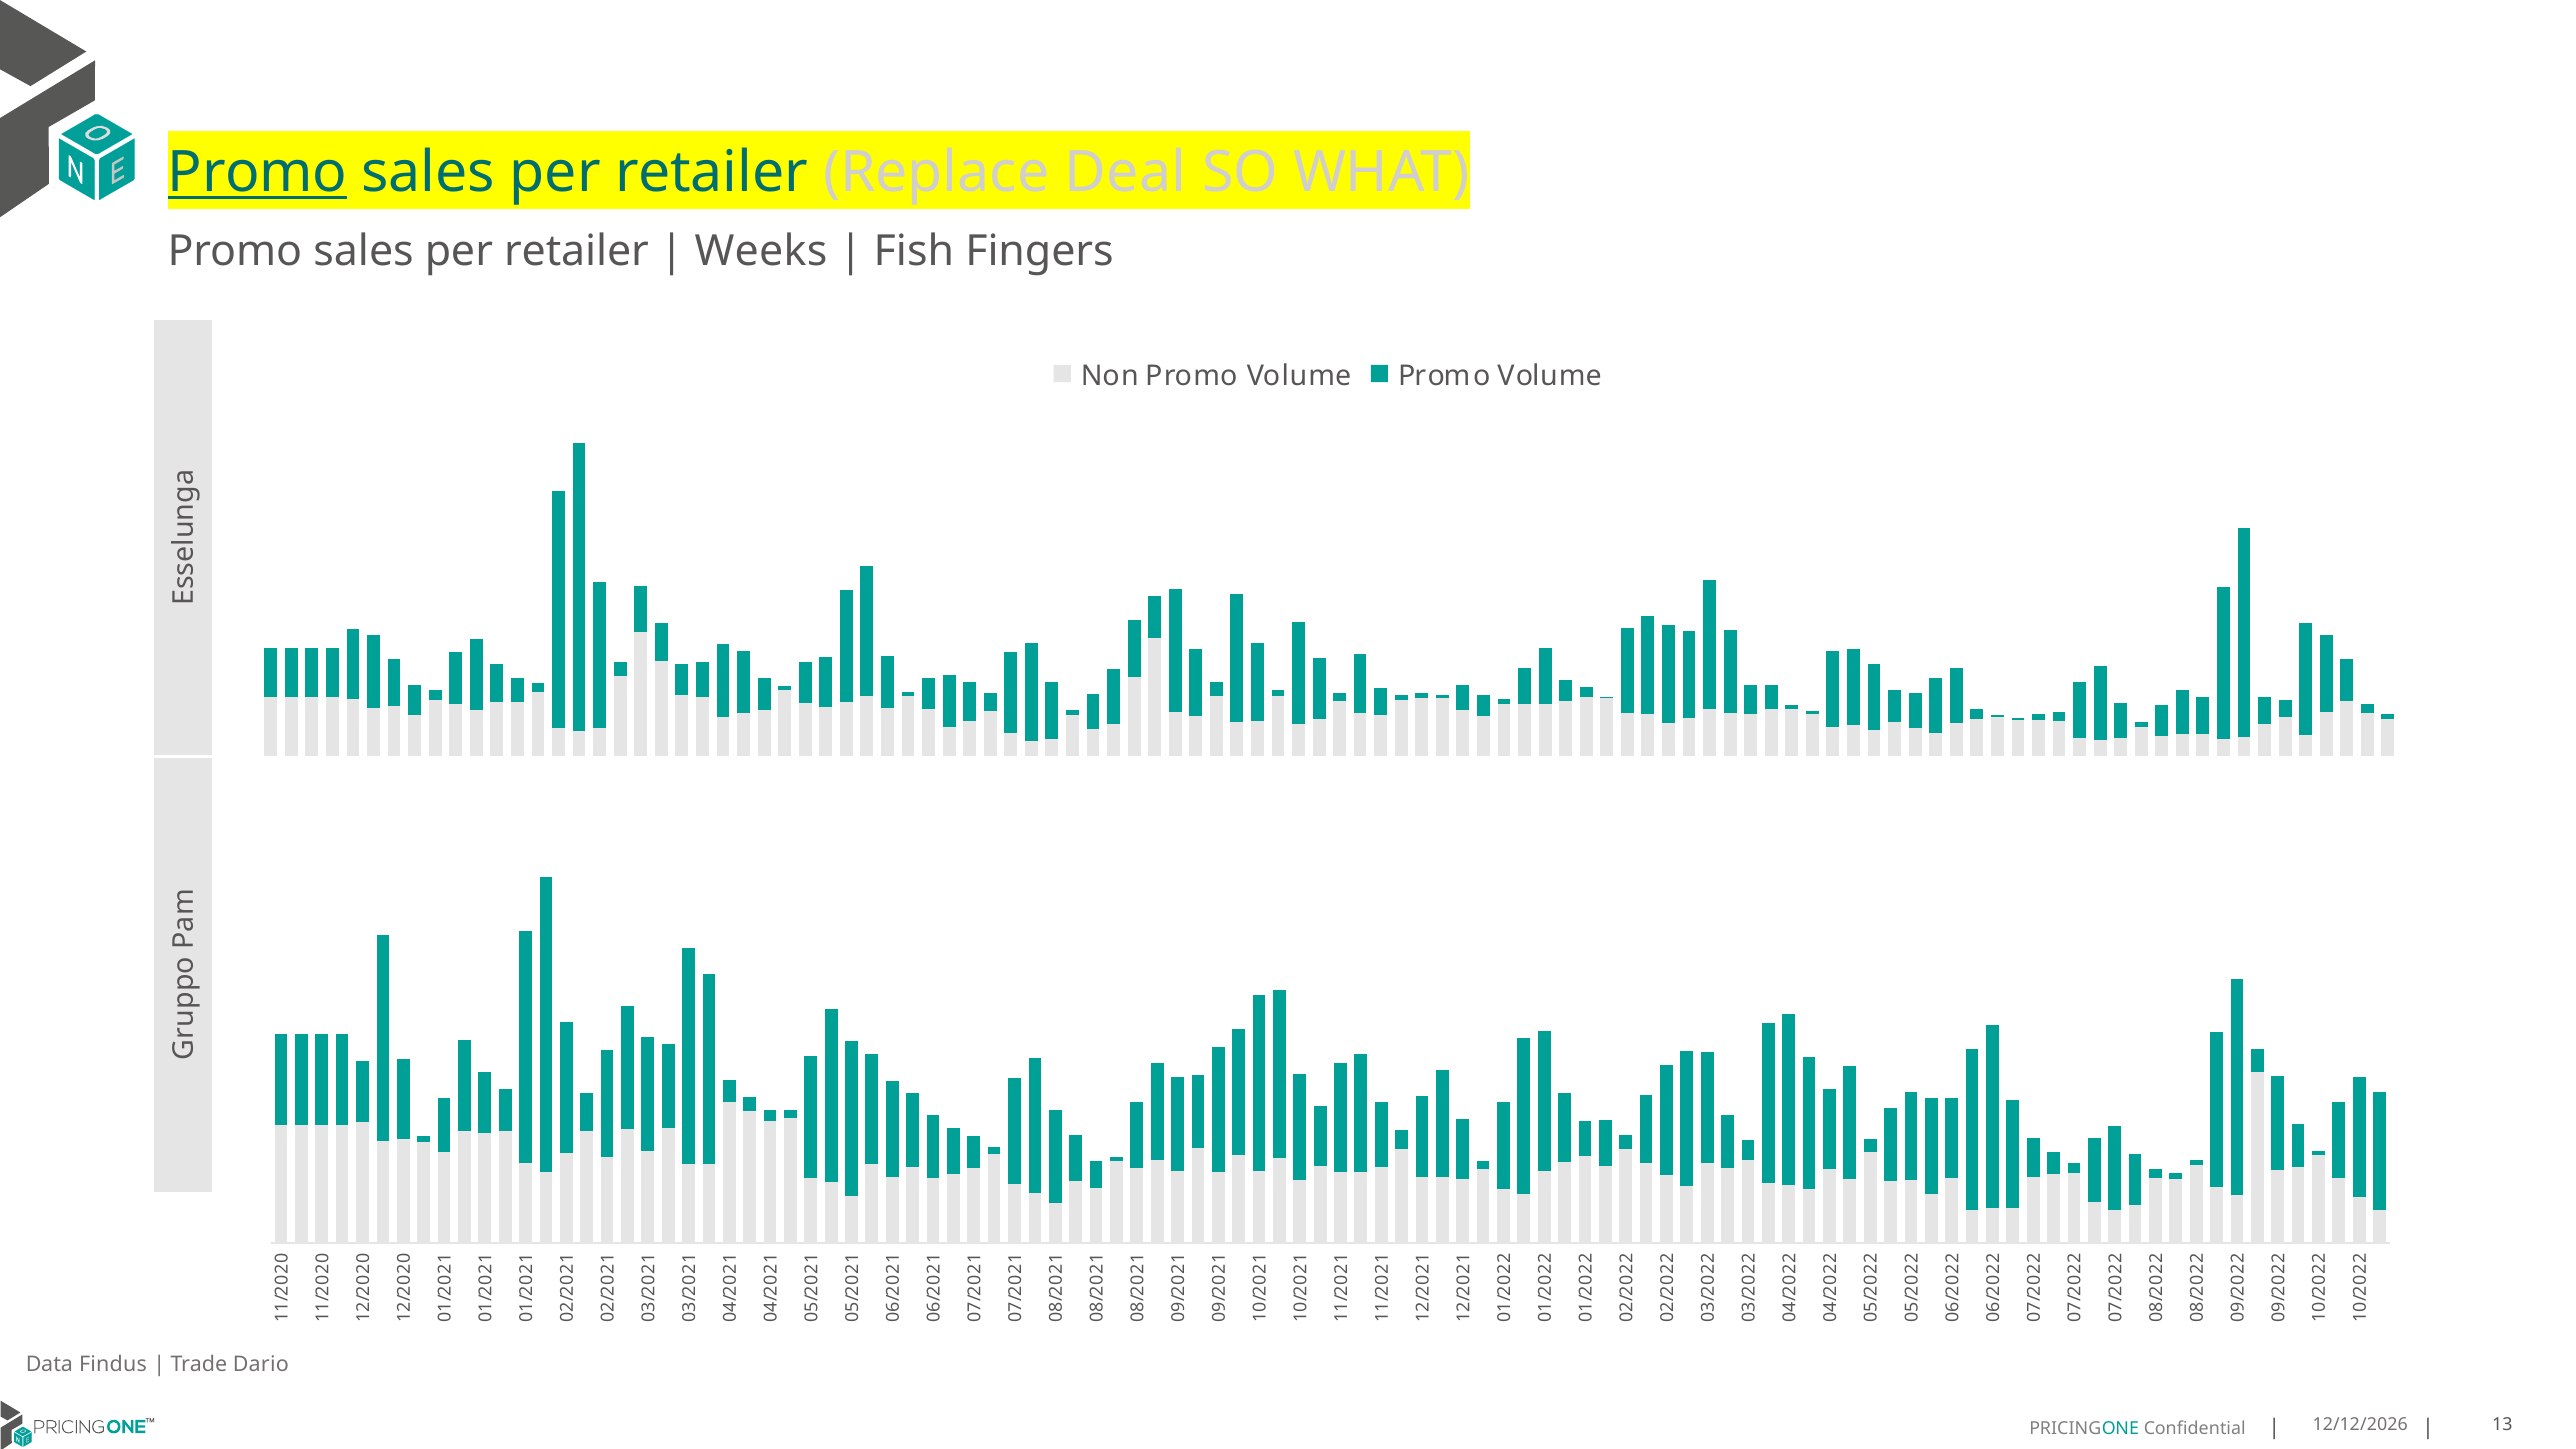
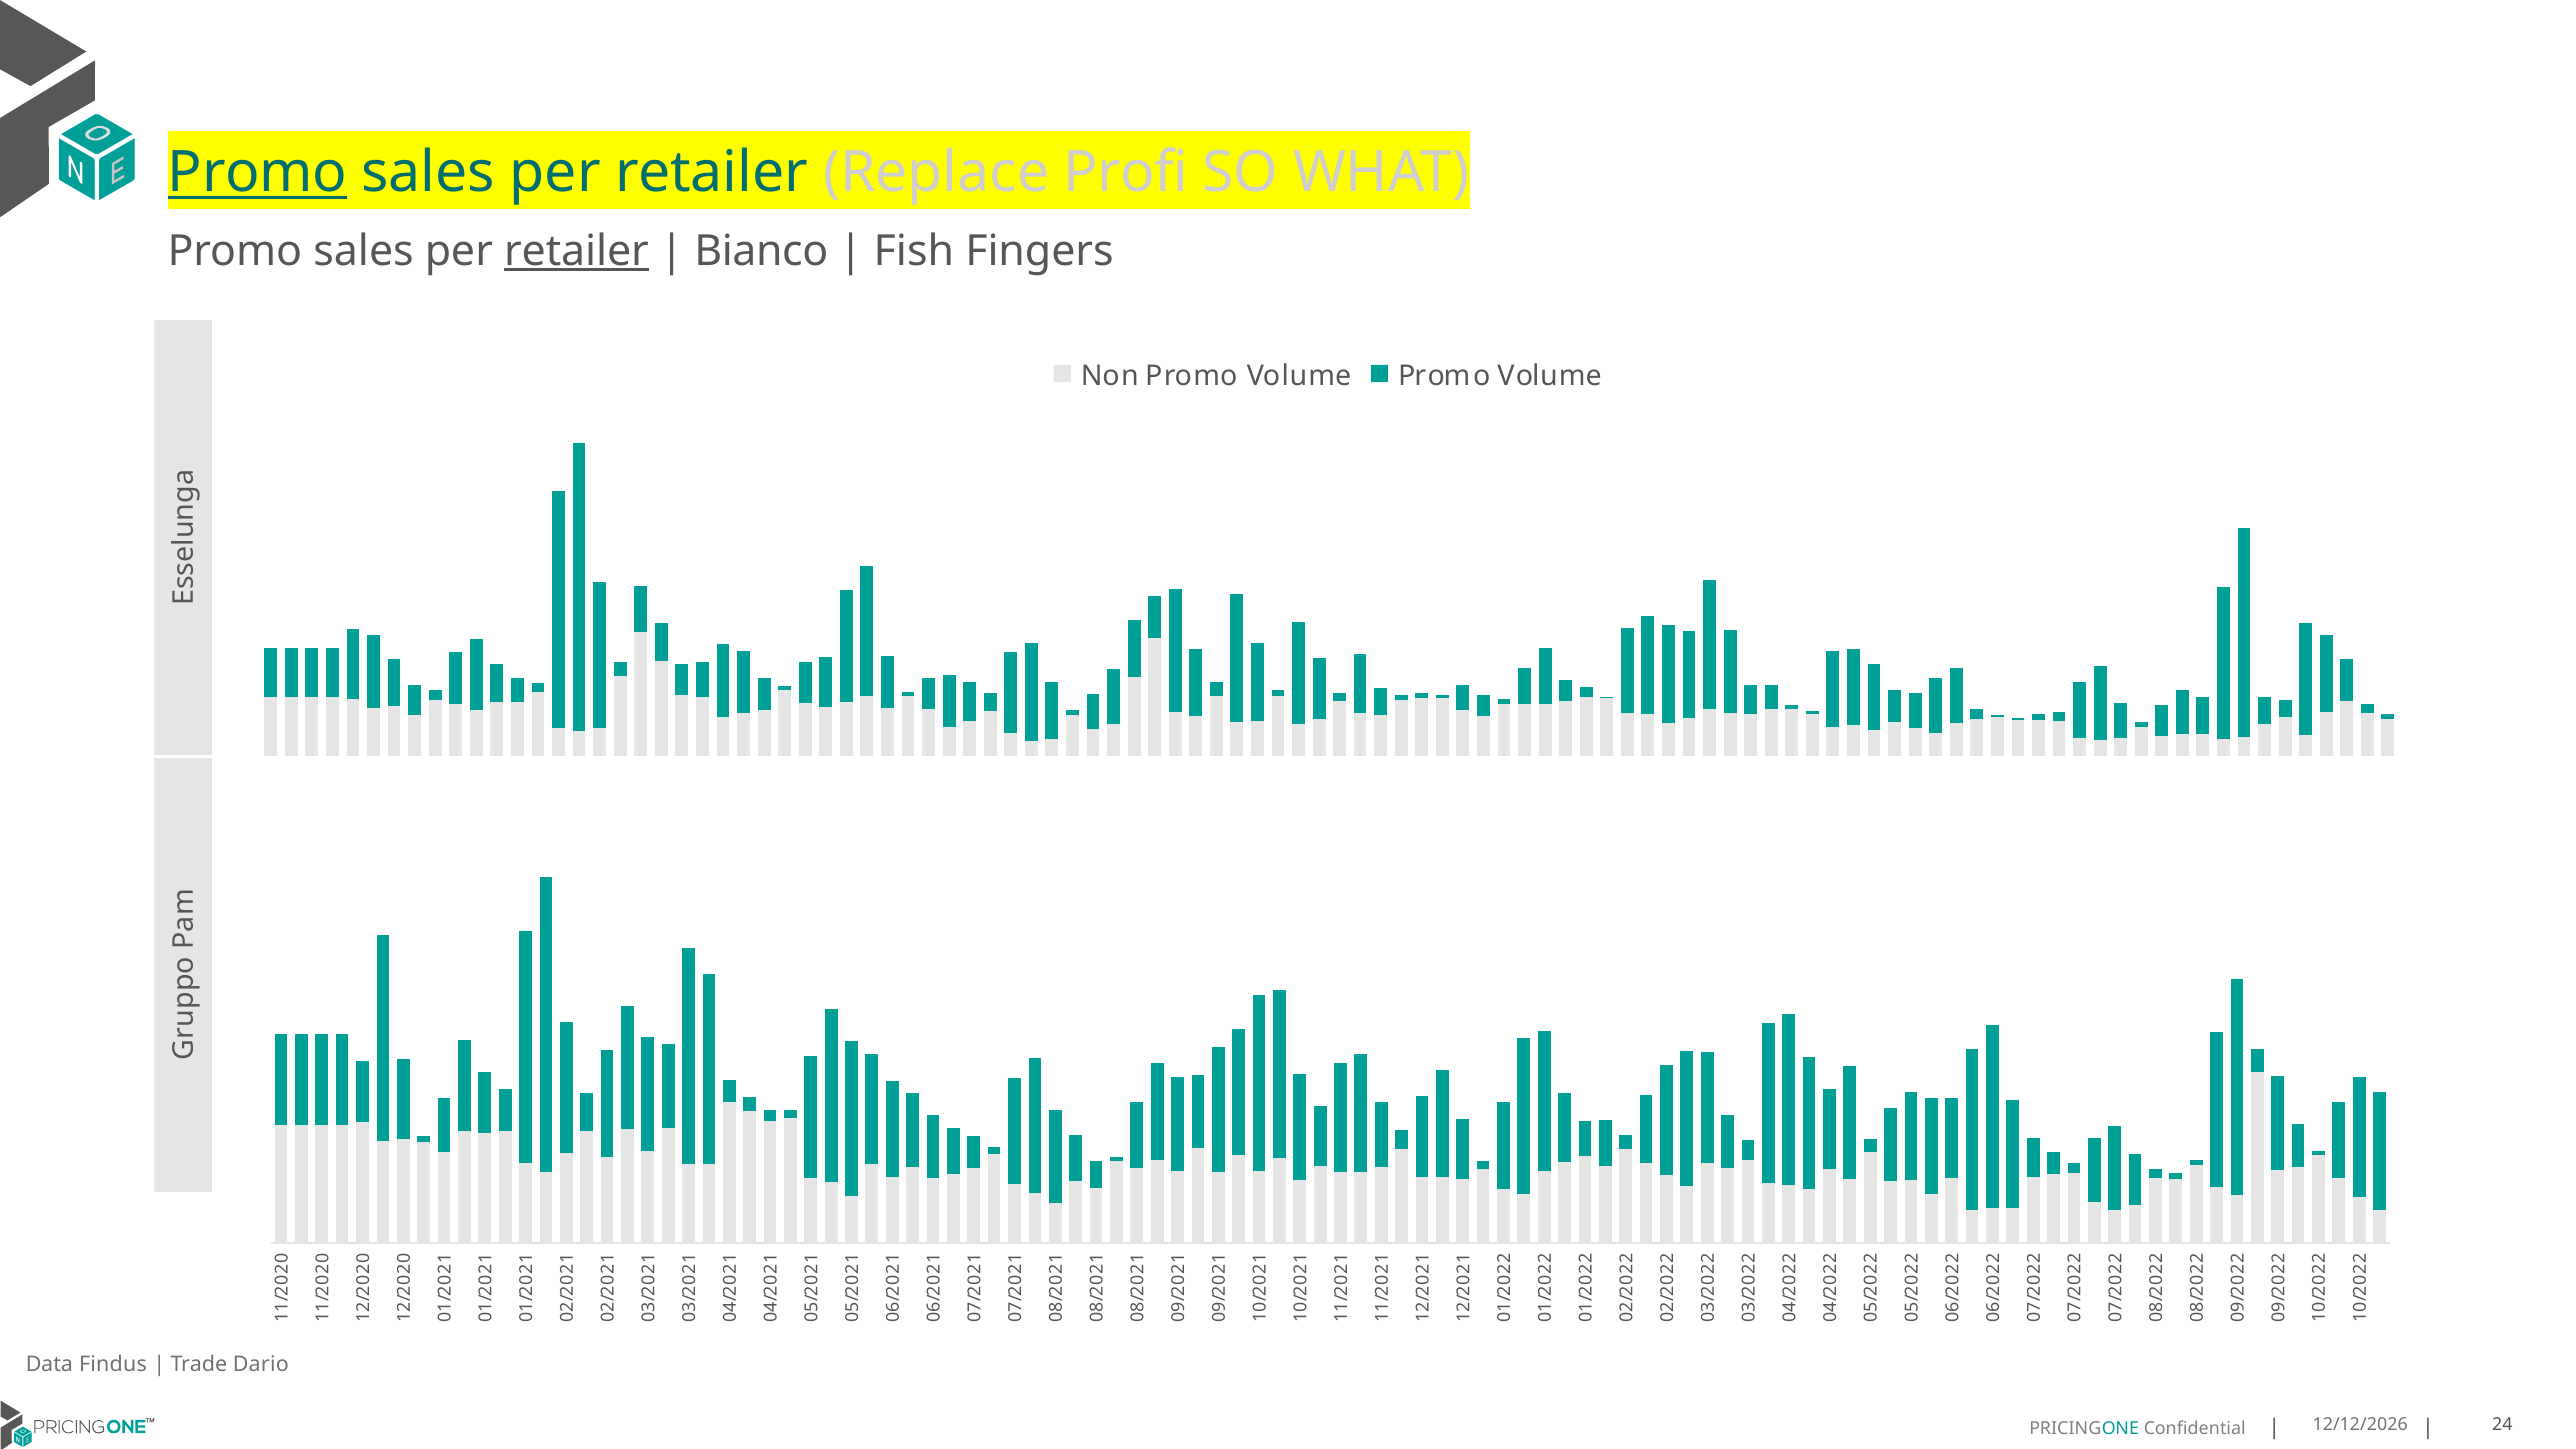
Deal: Deal -> Profi (1126, 173)
retailer underline: none -> present (576, 251)
Weeks: Weeks -> Bianco (761, 251)
13: 13 -> 24 (2502, 1425)
